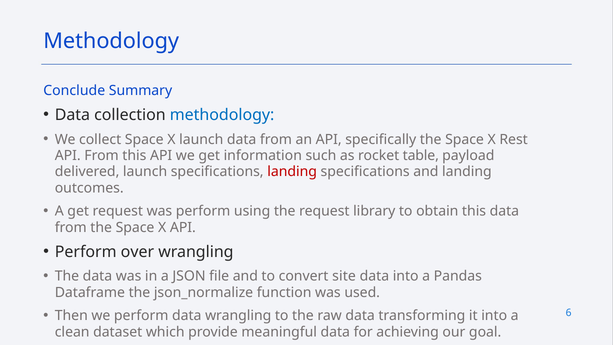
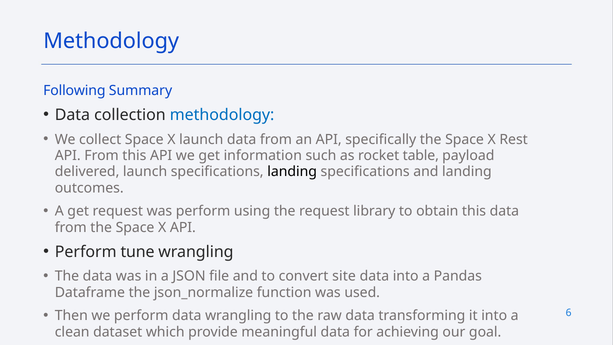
Conclude: Conclude -> Following (74, 90)
landing colour: red -> black (292, 172)
over: over -> tune (138, 252)
